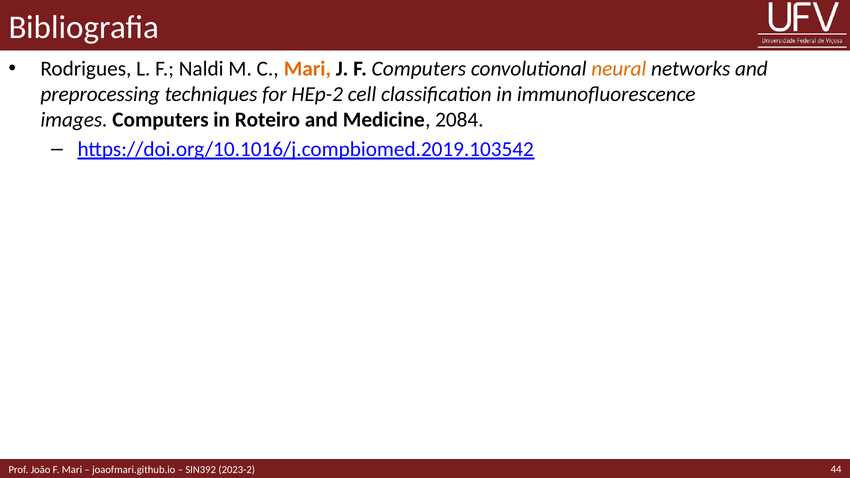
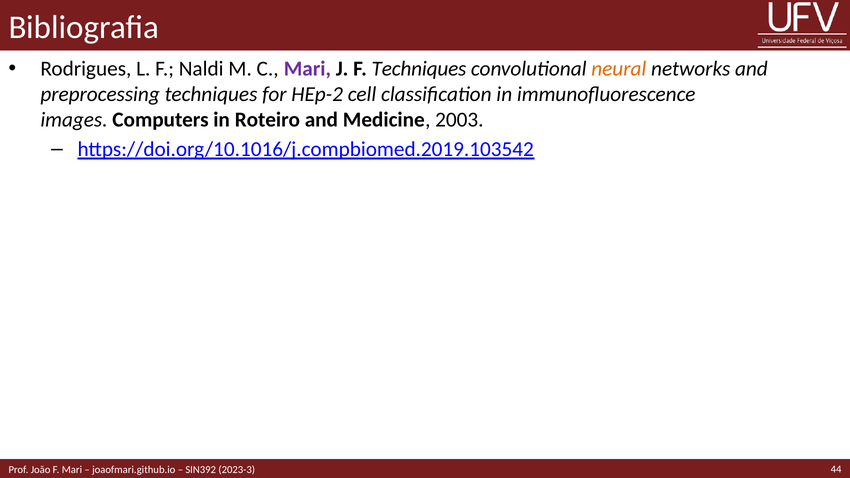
Mari colour: orange -> purple (307, 69)
F Computers: Computers -> Techniques (419, 69)
2084: 2084 -> 2003 (459, 120)
2023-2: 2023-2 -> 2023-3 (237, 470)
